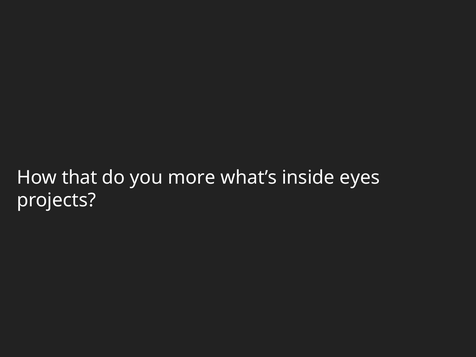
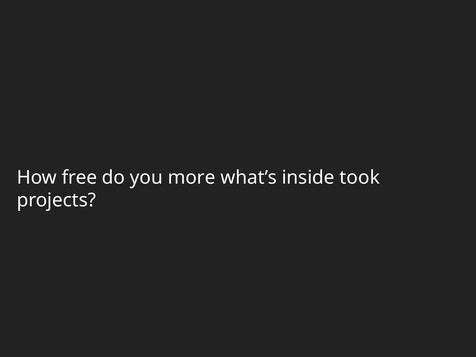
that: that -> free (79, 177)
eyes: eyes -> took (360, 177)
